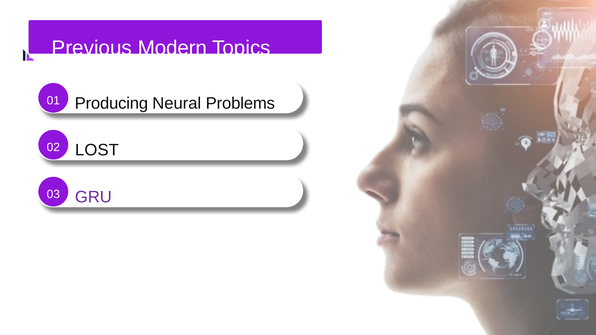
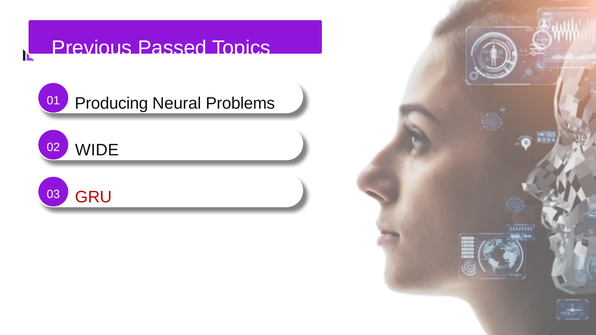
Modern: Modern -> Passed (172, 48)
LOST: LOST -> WIDE (97, 150)
GRU colour: purple -> red (93, 197)
